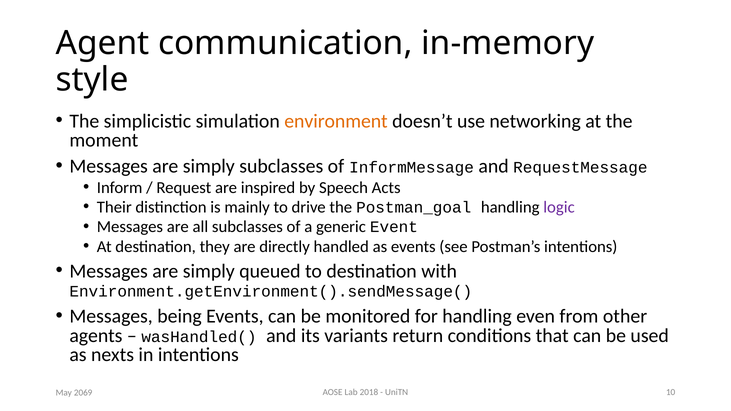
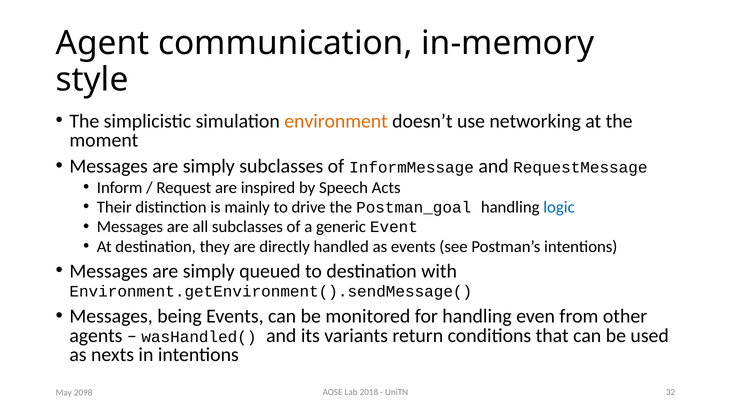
logic colour: purple -> blue (559, 207)
10: 10 -> 32 (671, 393)
2069: 2069 -> 2098 (83, 393)
